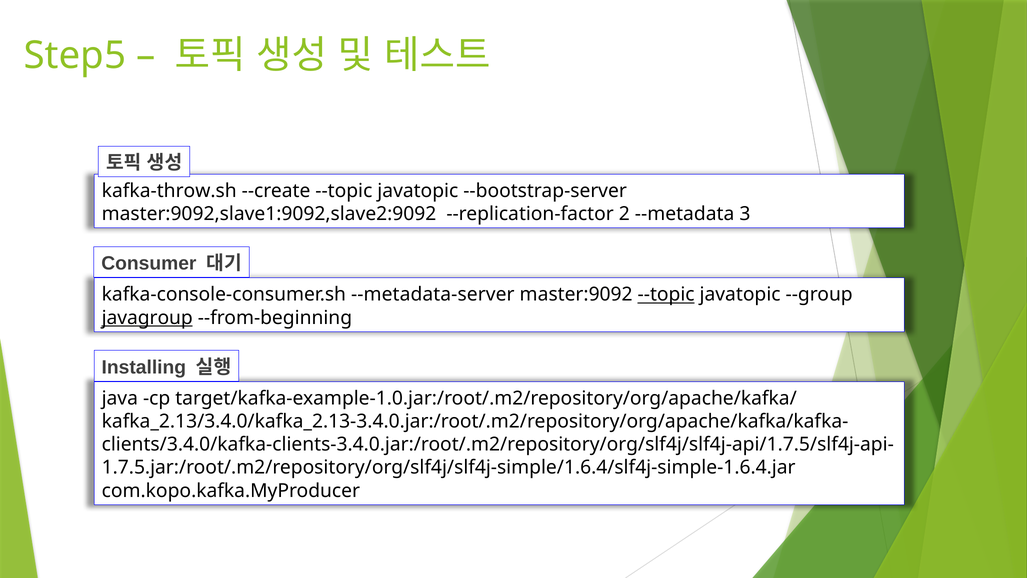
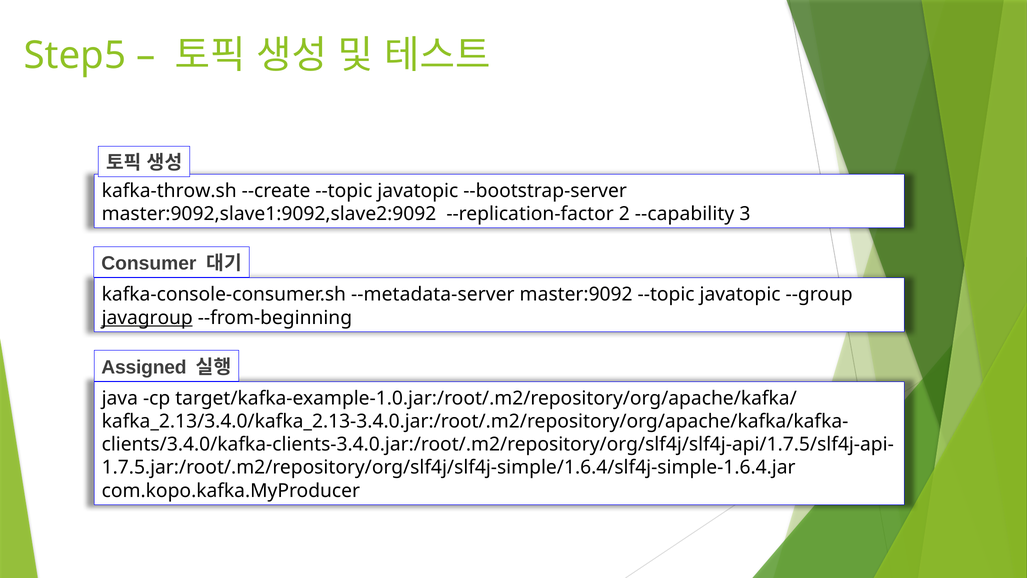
--metadata: --metadata -> --capability (685, 214)
--topic underline: present -> none (666, 294)
Installing: Installing -> Assigned (144, 367)
